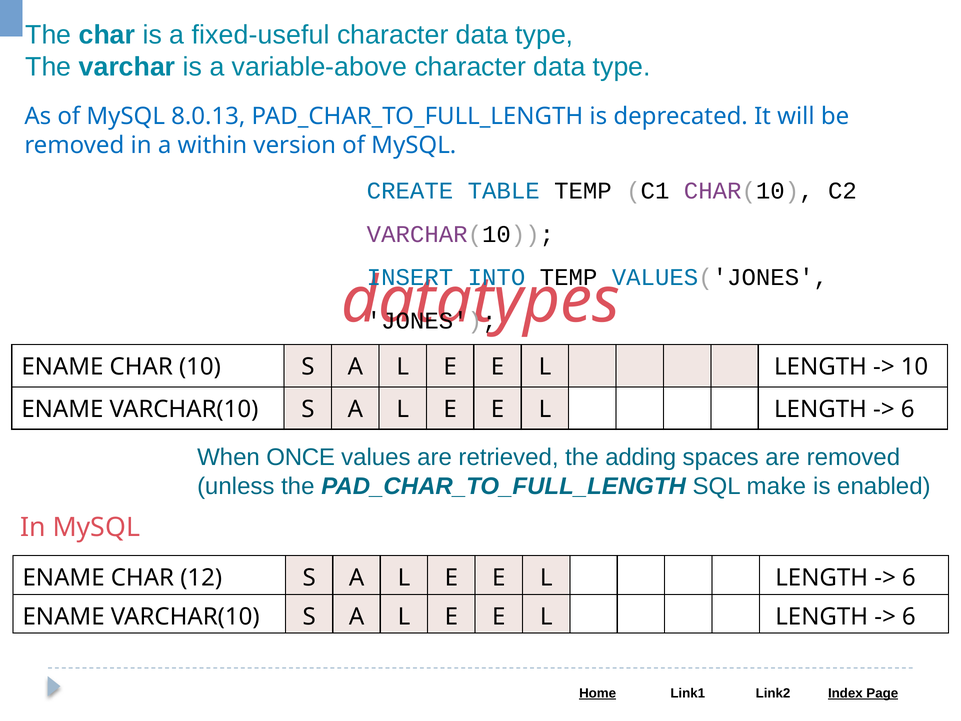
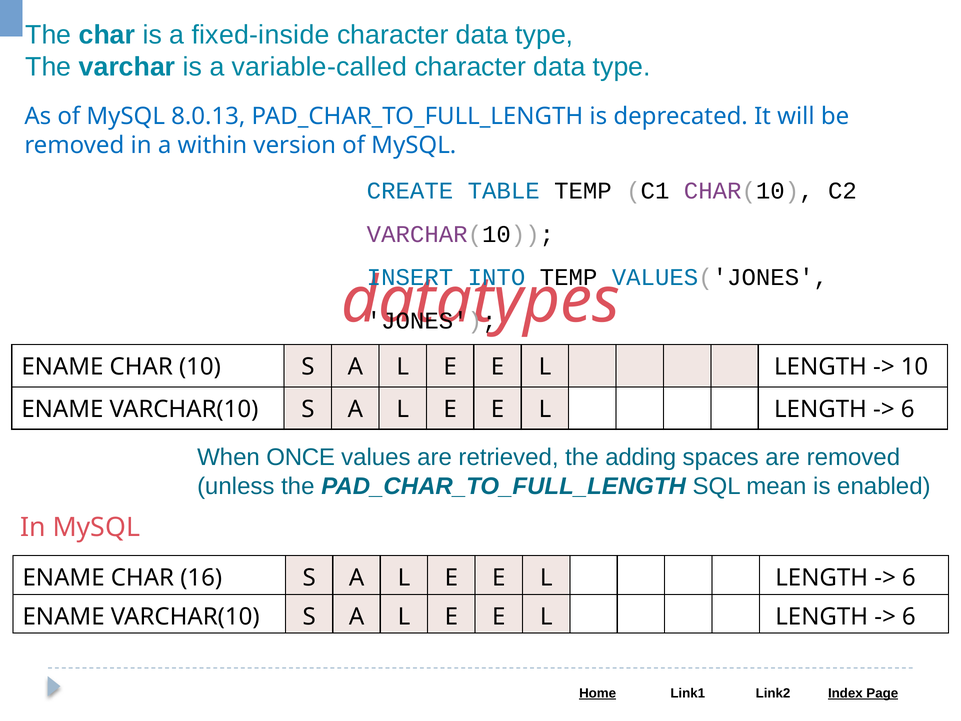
fixed-useful: fixed-useful -> fixed-inside (261, 35)
variable-above: variable-above -> variable-called (319, 67)
make: make -> mean (776, 486)
12: 12 -> 16 (201, 578)
